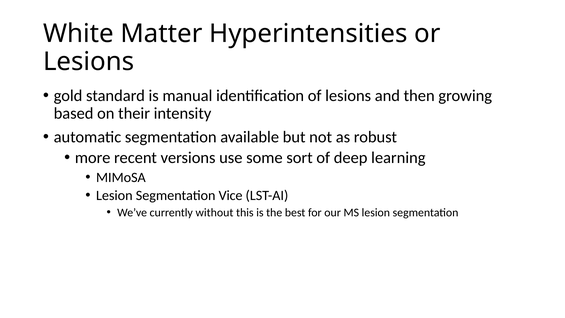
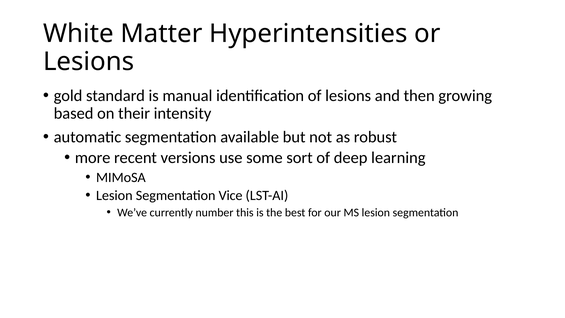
without: without -> number (214, 212)
